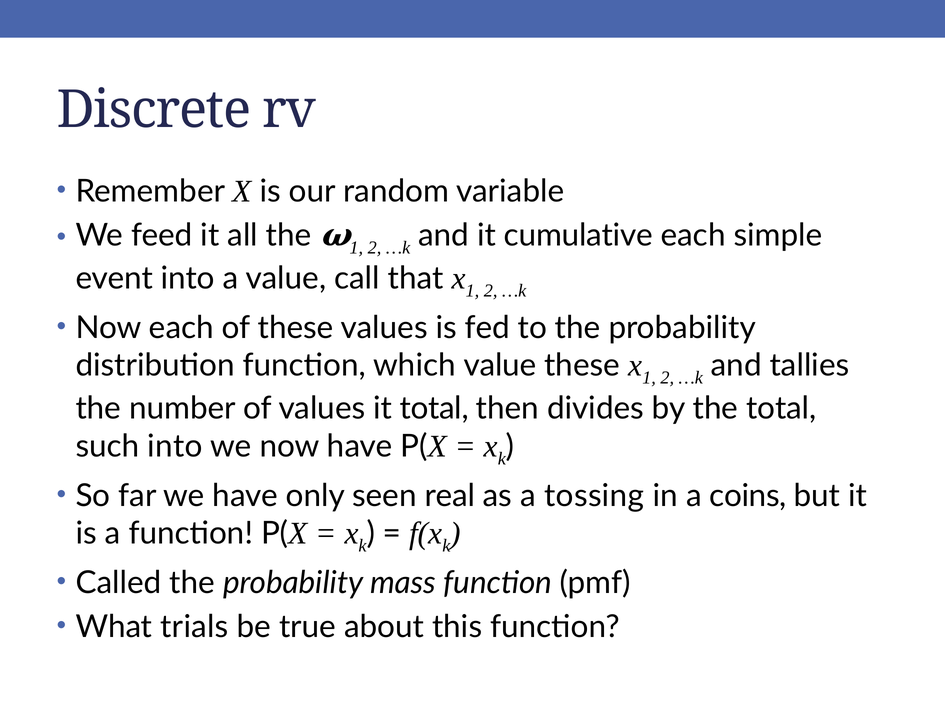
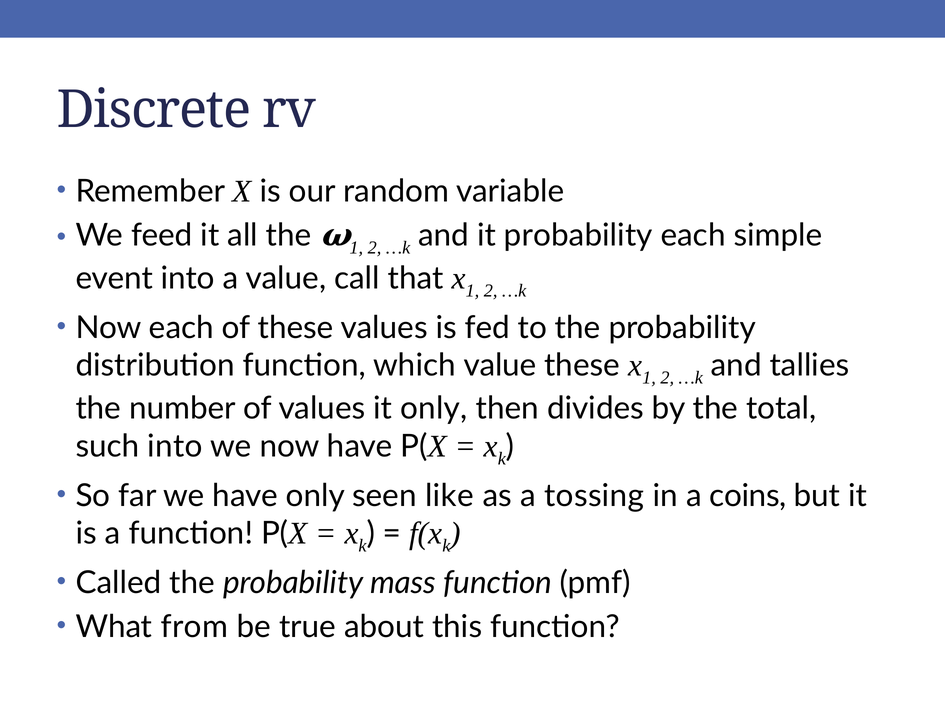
it cumulative: cumulative -> probability (578, 235)
it total: total -> only (434, 408)
real: real -> like (450, 496)
trials: trials -> from (194, 627)
